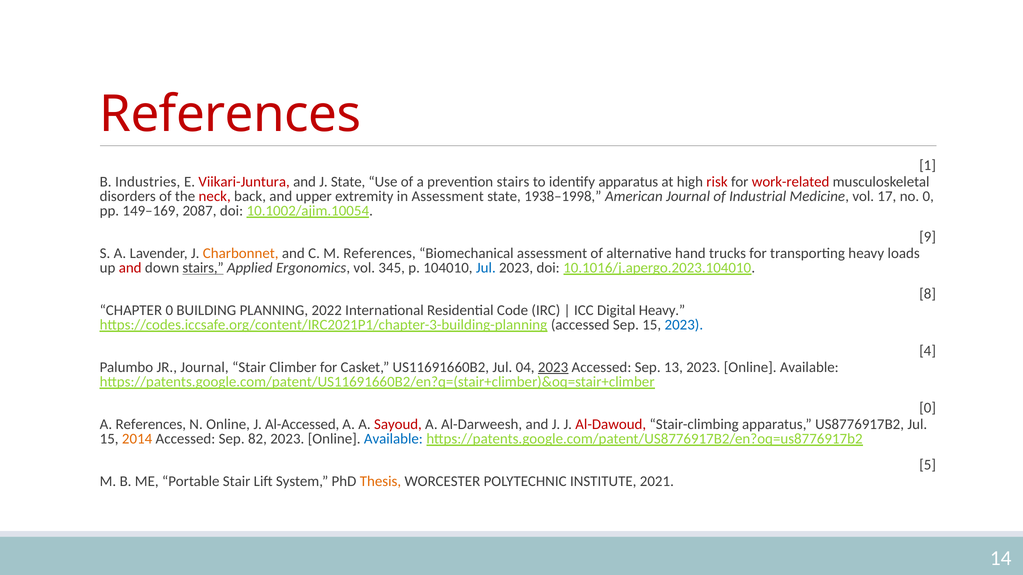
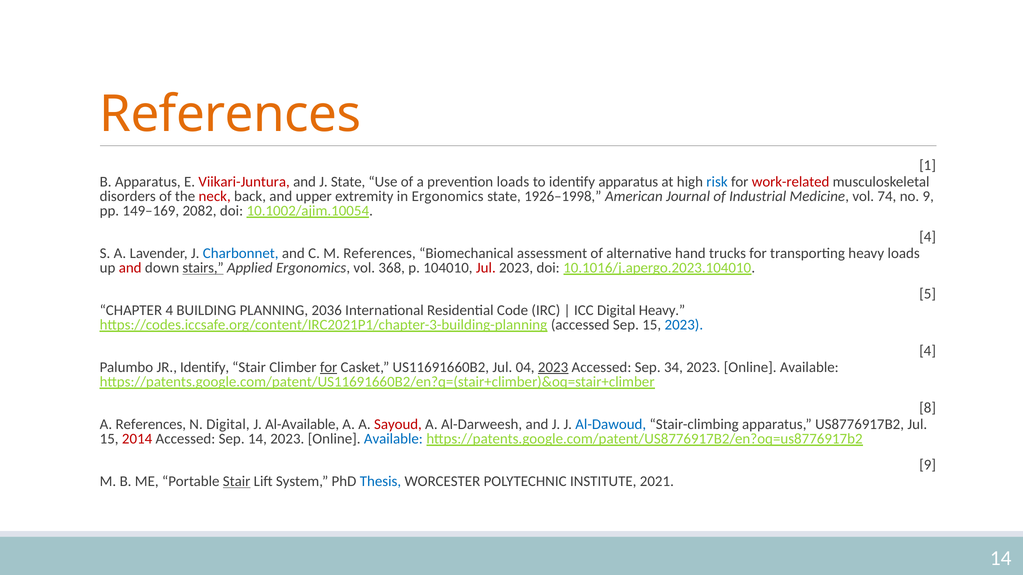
References colour: red -> orange (230, 115)
B Industries: Industries -> Apparatus (148, 182)
prevention stairs: stairs -> loads (513, 182)
risk colour: red -> blue (717, 182)
in Assessment: Assessment -> Ergonomics (448, 196)
1938–1998: 1938–1998 -> 1926–1998 (563, 196)
17: 17 -> 74 (887, 196)
no 0: 0 -> 9 (928, 196)
2087: 2087 -> 2082 (200, 211)
9: 9 -> 4 (928, 237)
Charbonnet colour: orange -> blue (241, 253)
345: 345 -> 368 (392, 268)
Jul colour: blue -> red (486, 268)
8: 8 -> 5 (928, 294)
CHAPTER 0: 0 -> 4 (169, 310)
2022: 2022 -> 2036 (327, 310)
JR Journal: Journal -> Identify (205, 368)
for underline: none -> present (329, 368)
13: 13 -> 34 (673, 368)
0: 0 -> 8 (928, 408)
N Online: Online -> Digital (228, 425)
Al-Accessed: Al-Accessed -> Al-Available (302, 425)
Al-Dawoud colour: red -> blue (611, 425)
2014 colour: orange -> red (137, 439)
Sep 82: 82 -> 14 (257, 439)
5: 5 -> 9 (928, 465)
Stair underline: none -> present (237, 482)
Thesis colour: orange -> blue (380, 482)
